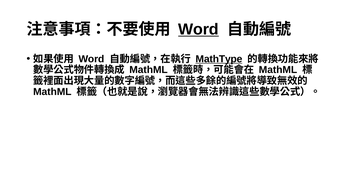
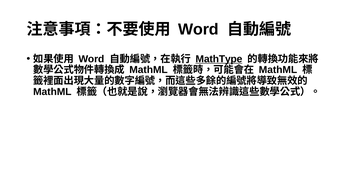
Word underline: present -> none (198, 29)
